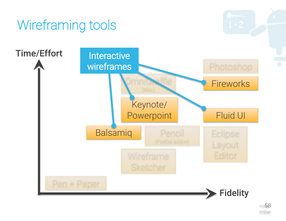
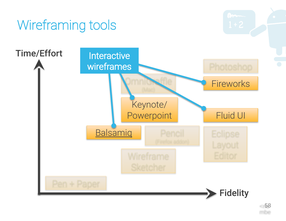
Balsamiq underline: none -> present (114, 133)
